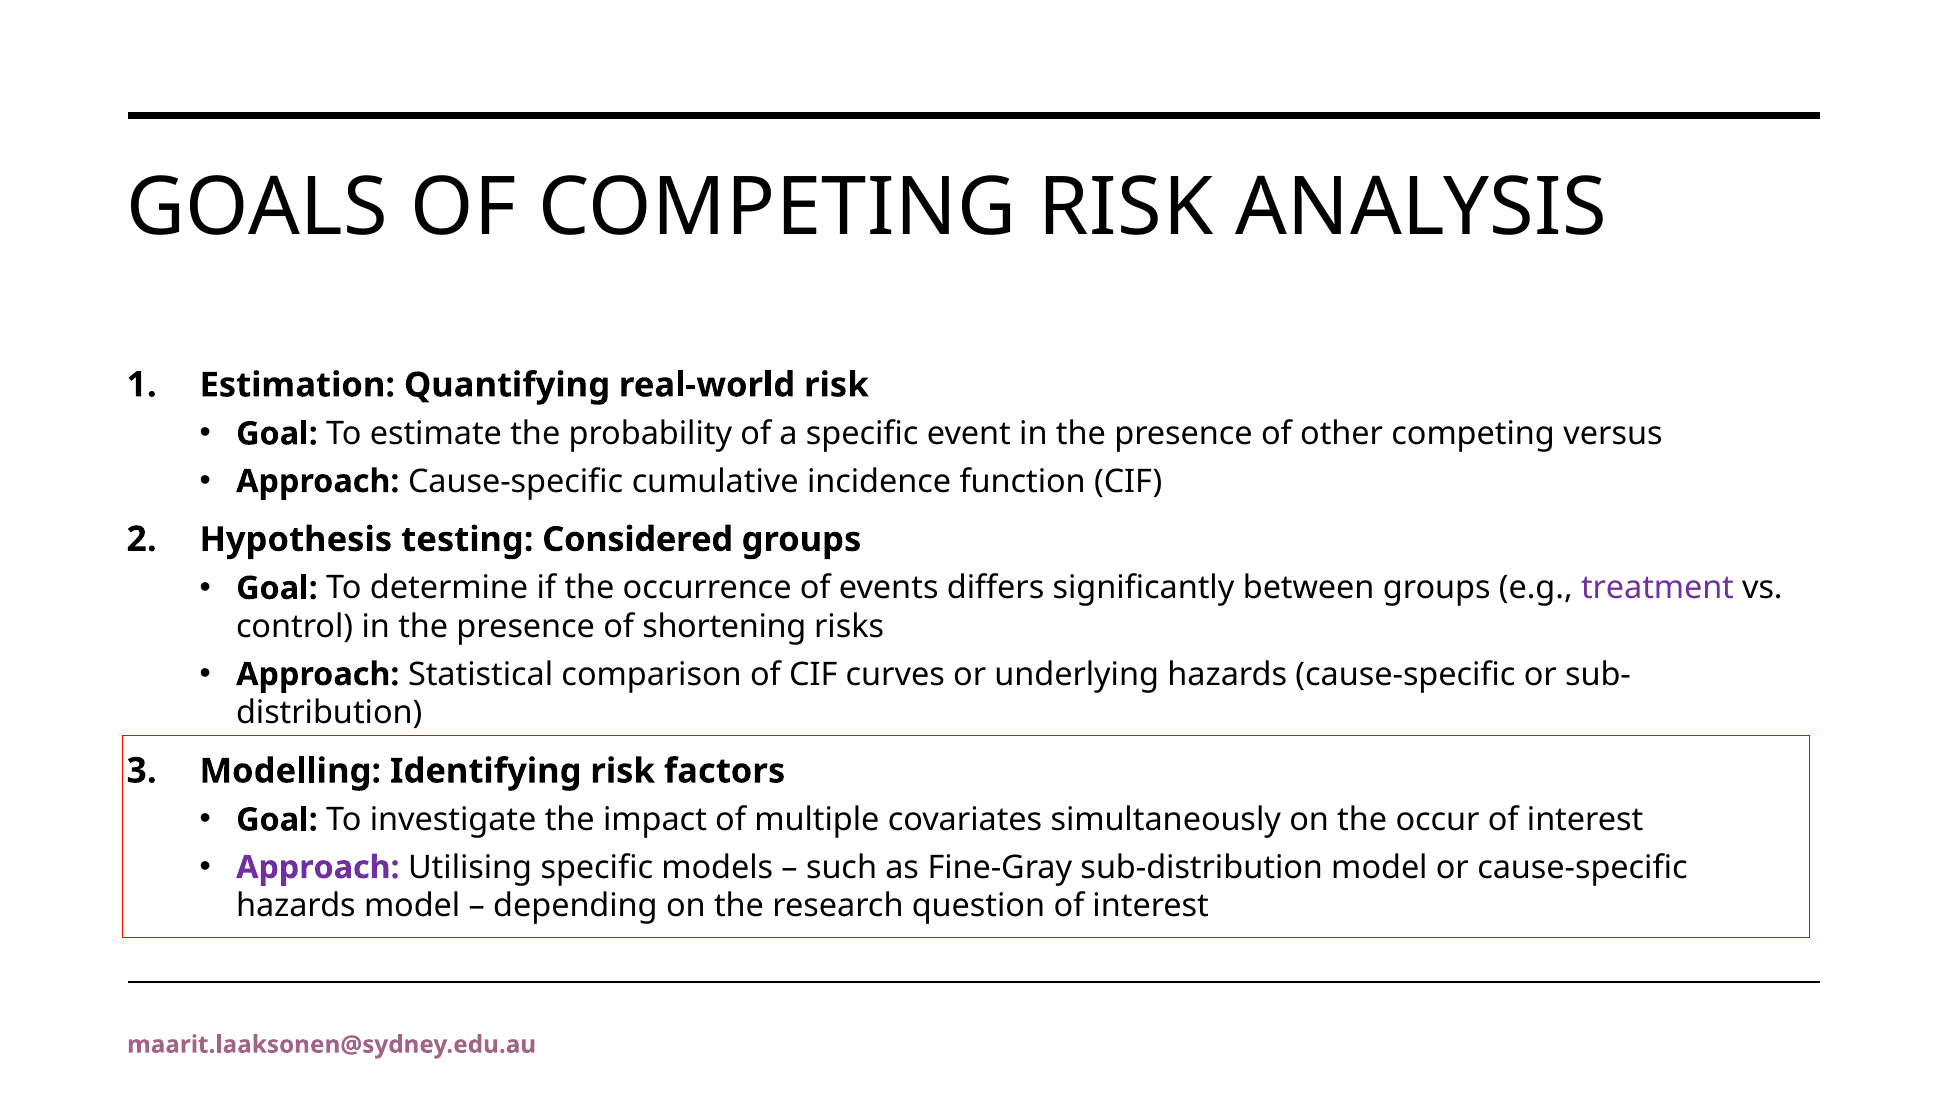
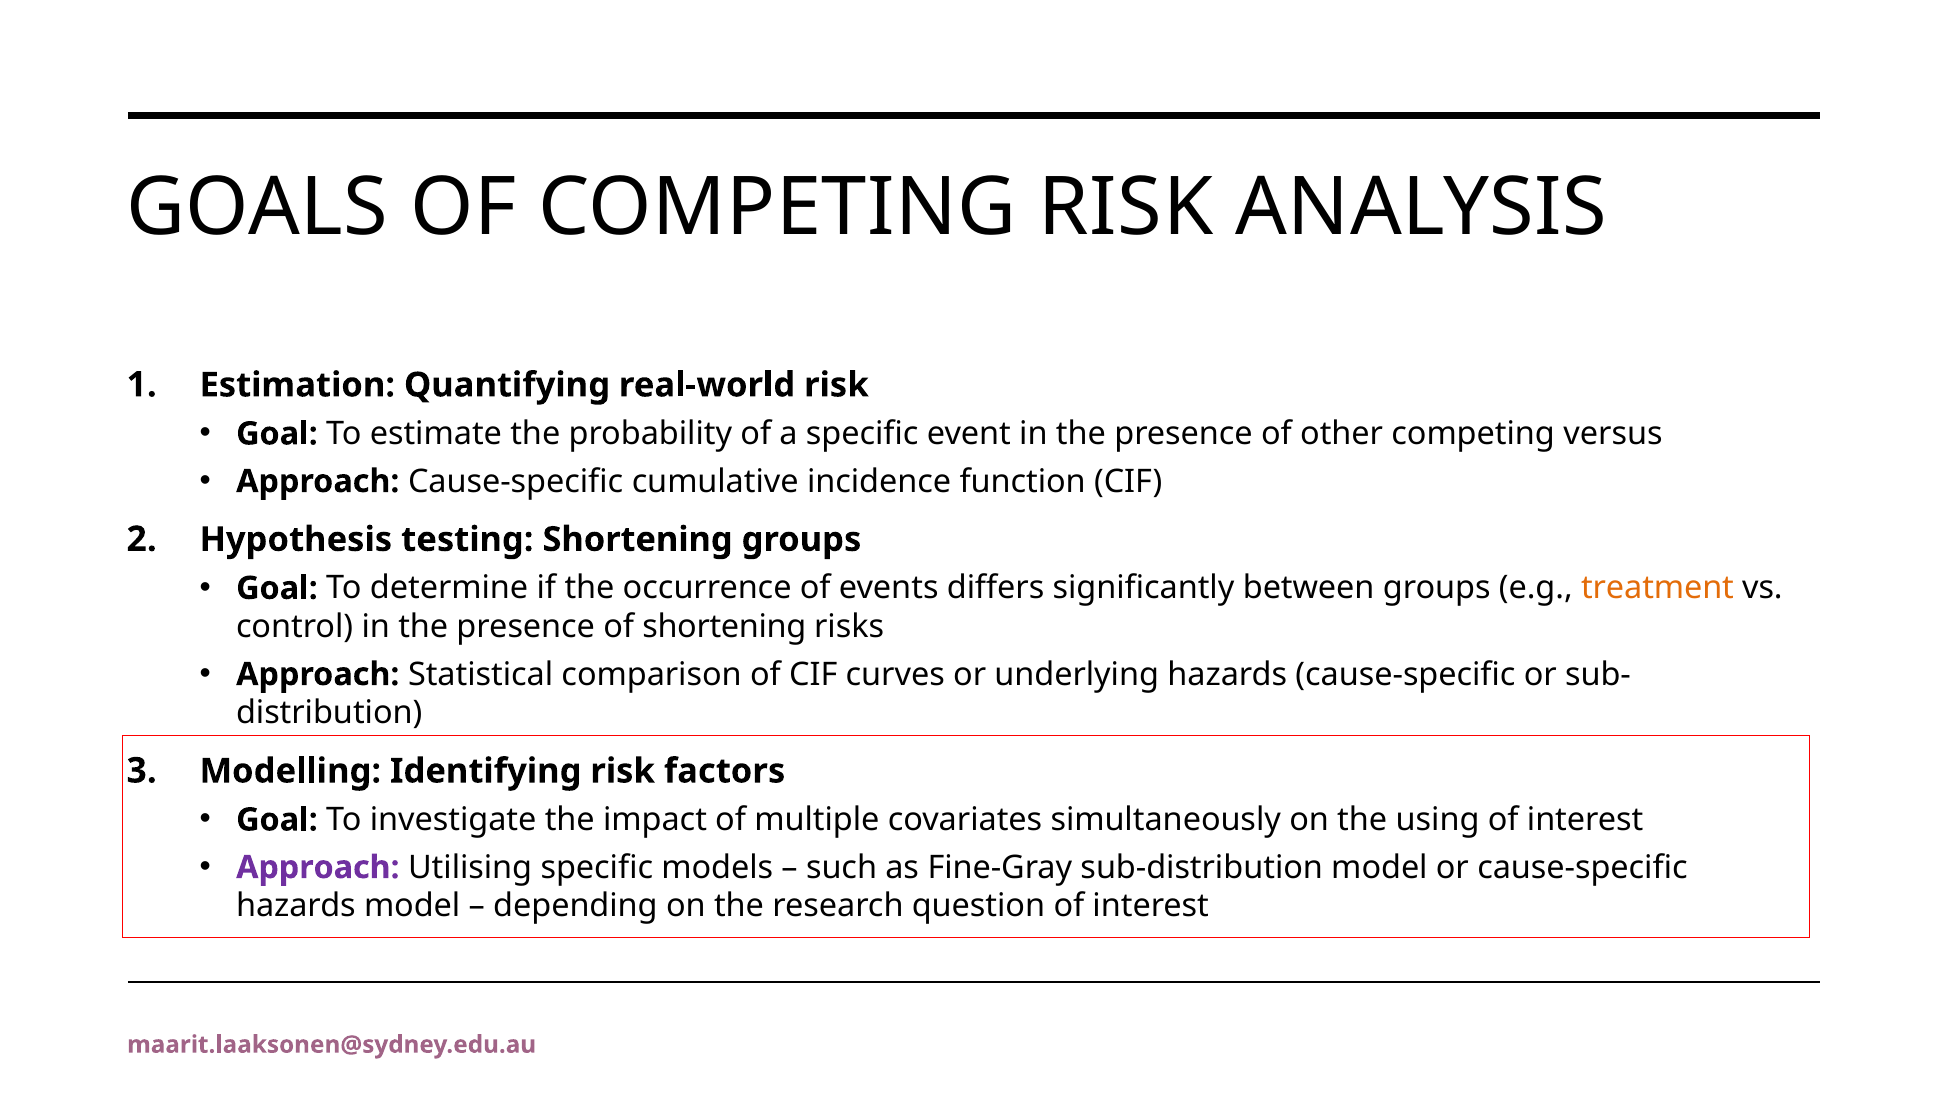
testing Considered: Considered -> Shortening (638, 539)
treatment colour: purple -> orange (1658, 588)
occur: occur -> using (1438, 820)
